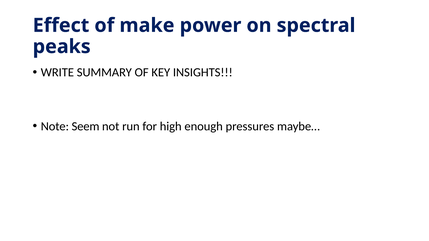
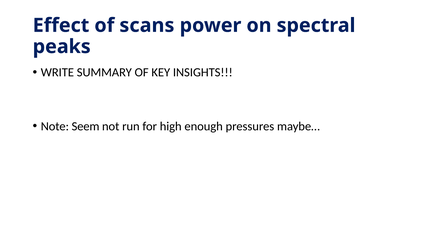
make: make -> scans (147, 25)
